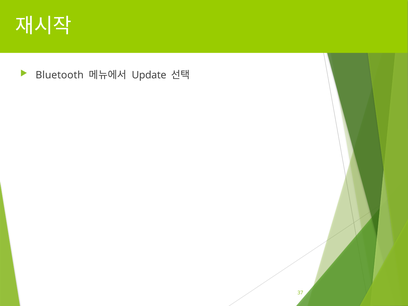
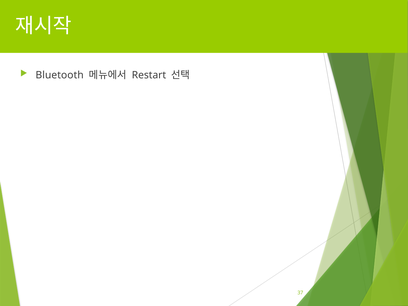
Update: Update -> Restart (149, 75)
